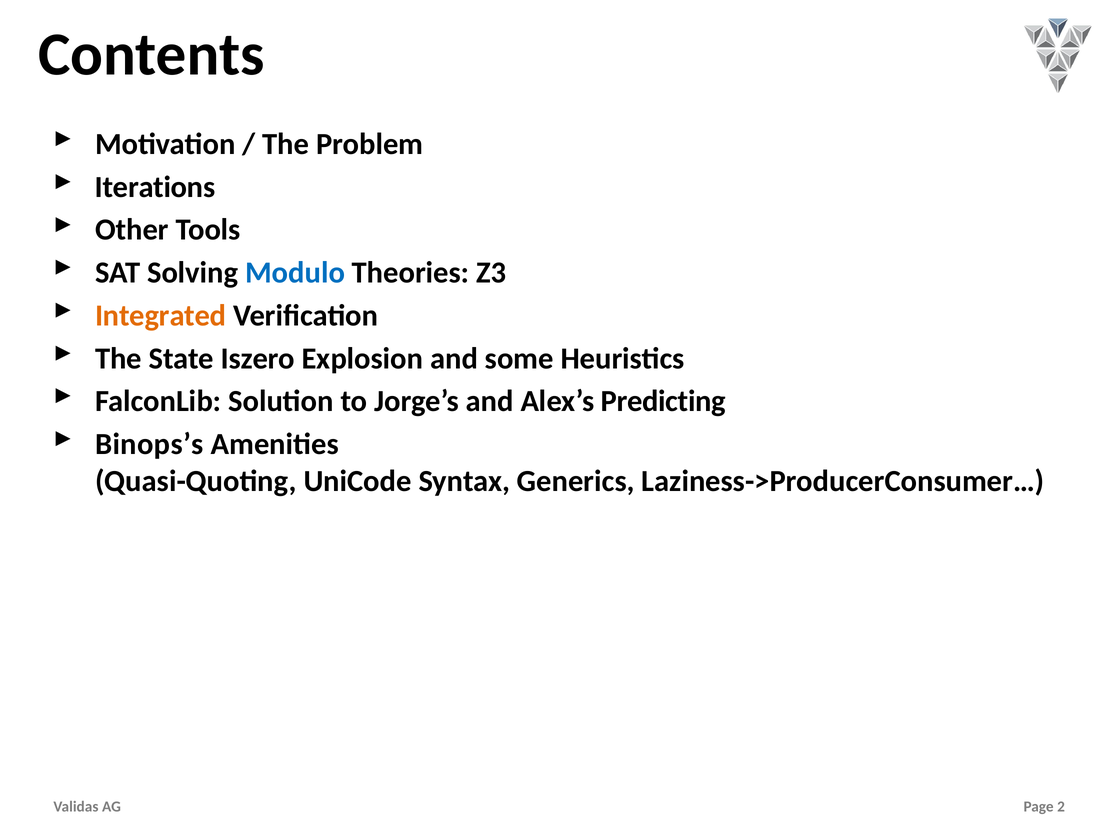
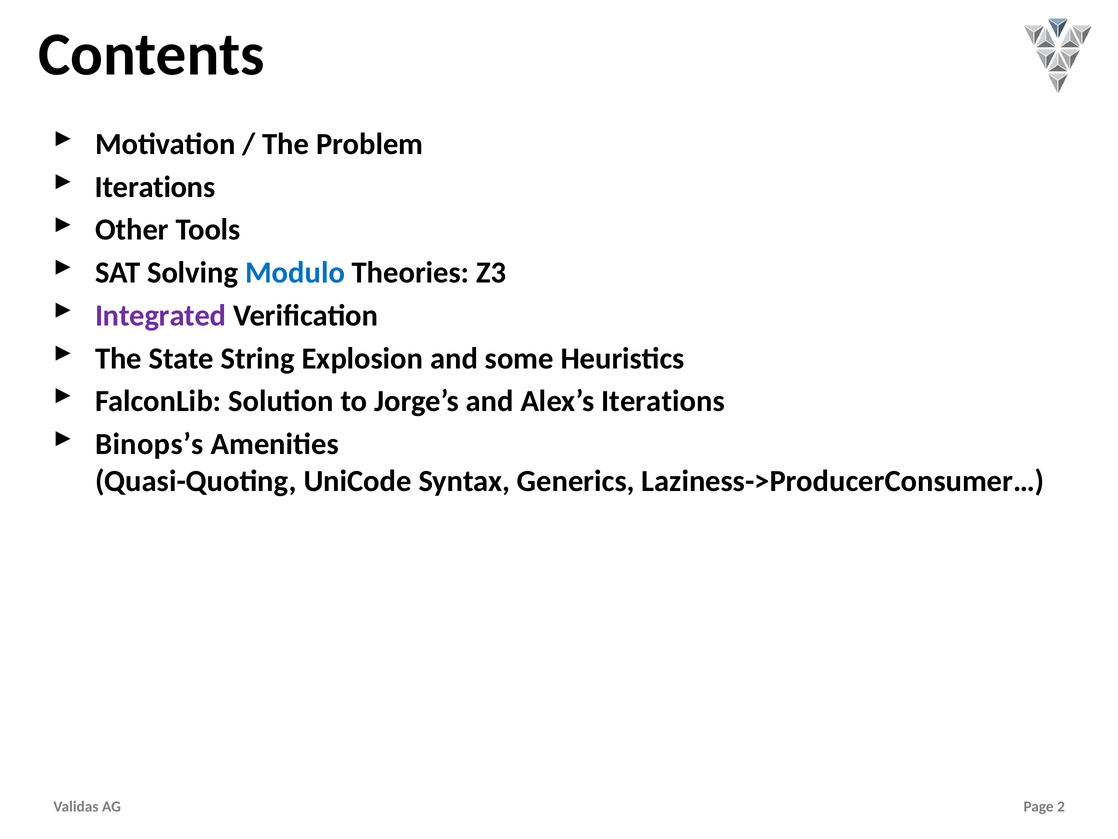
Integrated colour: orange -> purple (161, 315)
Iszero: Iszero -> String (258, 358)
Alex’s Predicting: Predicting -> Iterations (663, 401)
